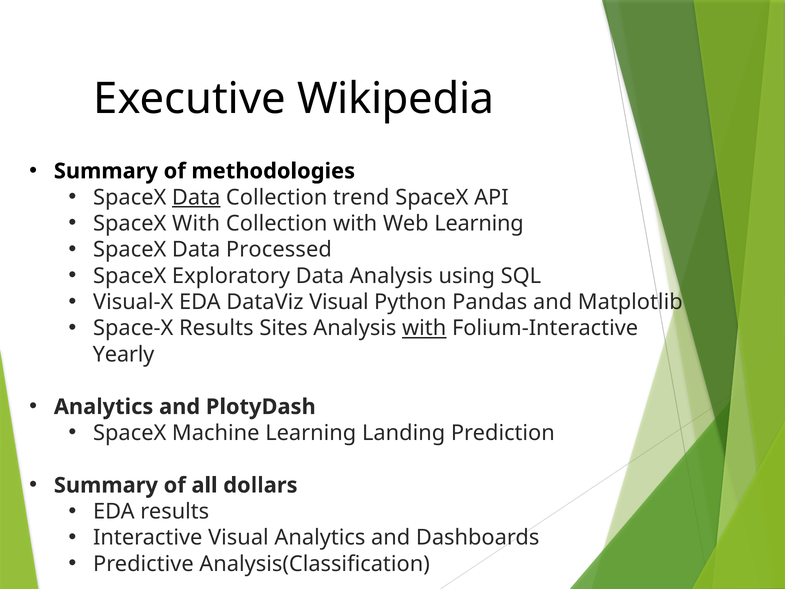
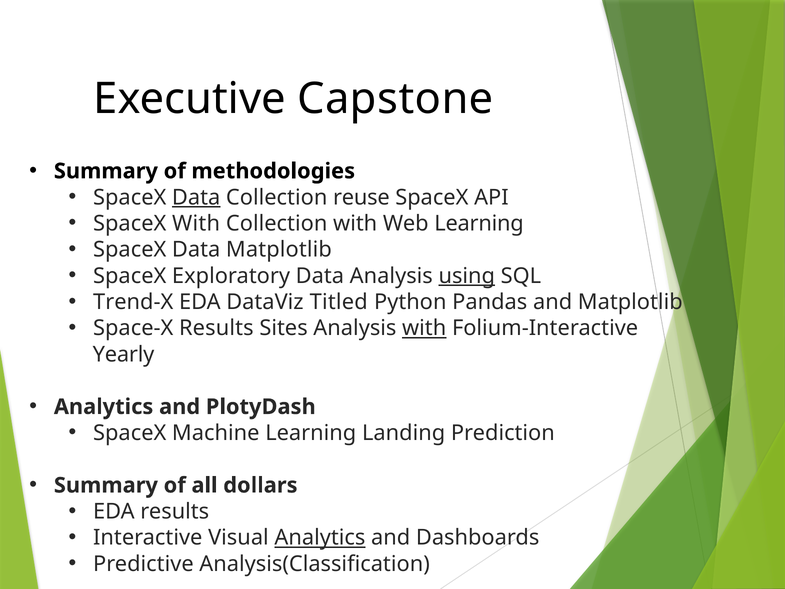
Wikipedia: Wikipedia -> Capstone (395, 99)
trend: trend -> reuse (361, 197)
Data Processed: Processed -> Matplotlib (279, 250)
using underline: none -> present (467, 276)
Visual-X: Visual-X -> Trend-X (133, 302)
DataViz Visual: Visual -> Titled (339, 302)
Analytics underline: none -> present (320, 538)
